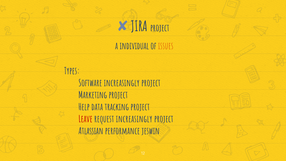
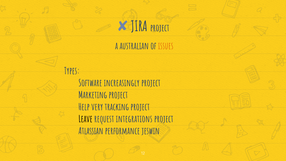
individual: individual -> australian (134, 46)
data: data -> very (97, 107)
Leave colour: red -> black (85, 119)
request increasingly: increasingly -> integrations (134, 119)
